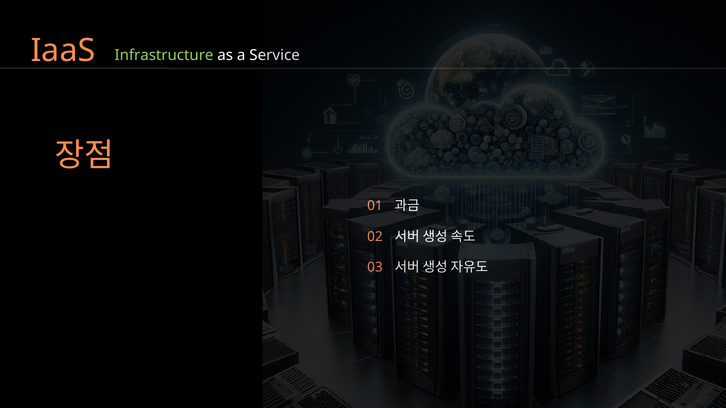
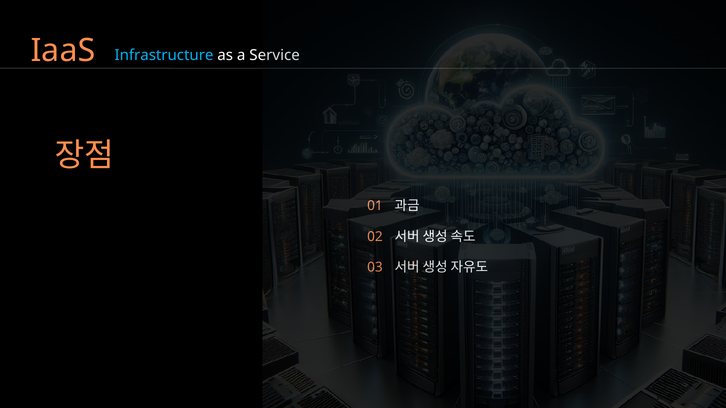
Infrastructure colour: light green -> light blue (164, 55)
